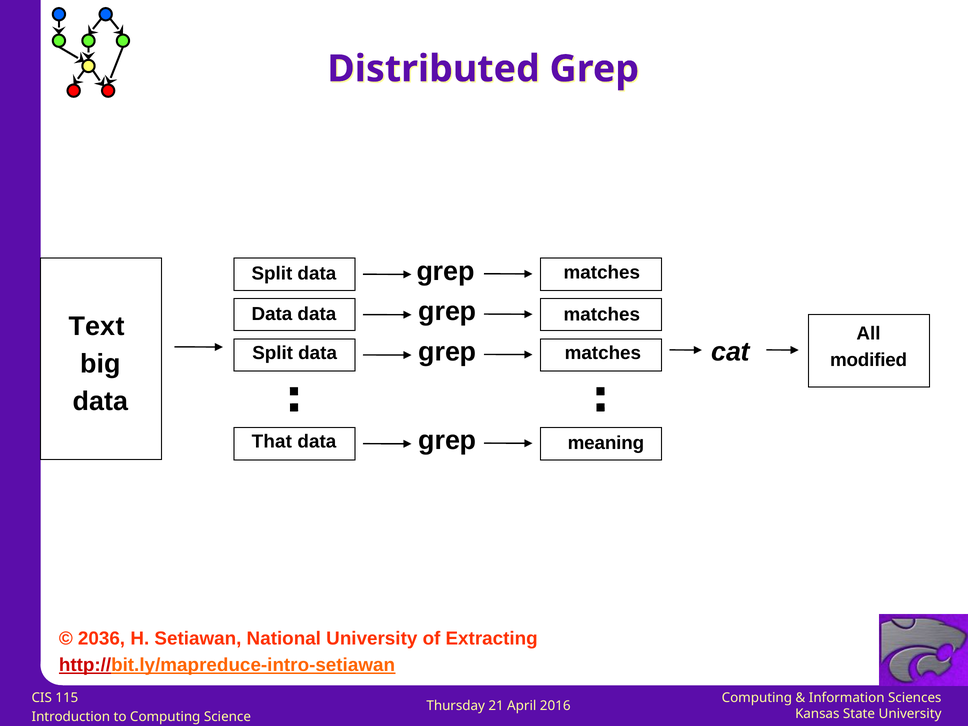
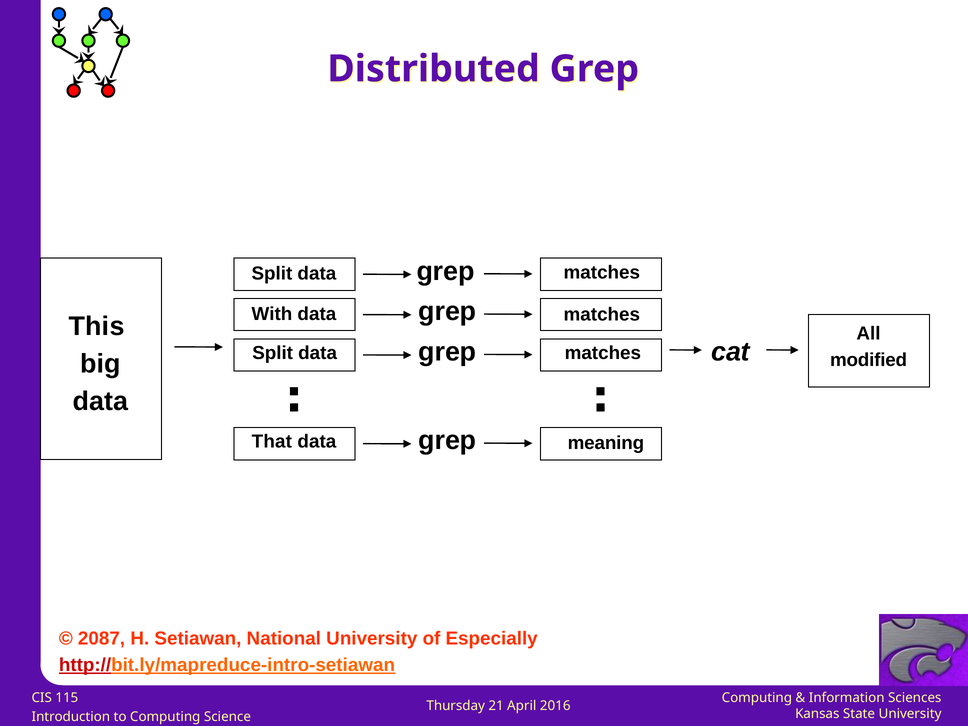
Data: Data -> With (272, 314)
Text: Text -> This (97, 326)
2036: 2036 -> 2087 (102, 638)
Extracting: Extracting -> Especially (492, 638)
